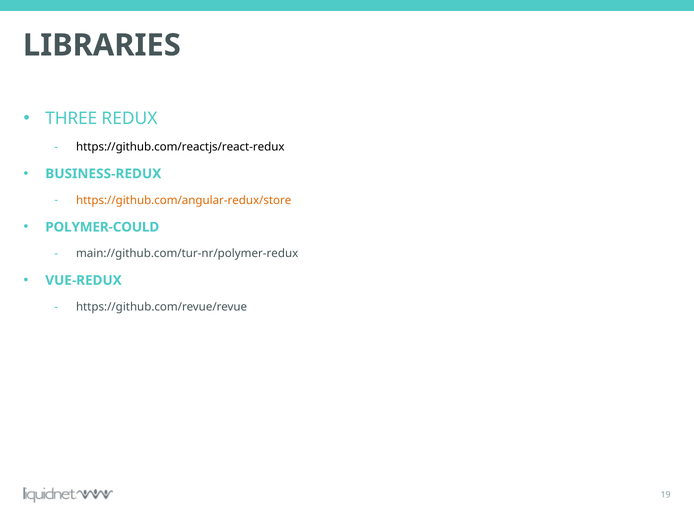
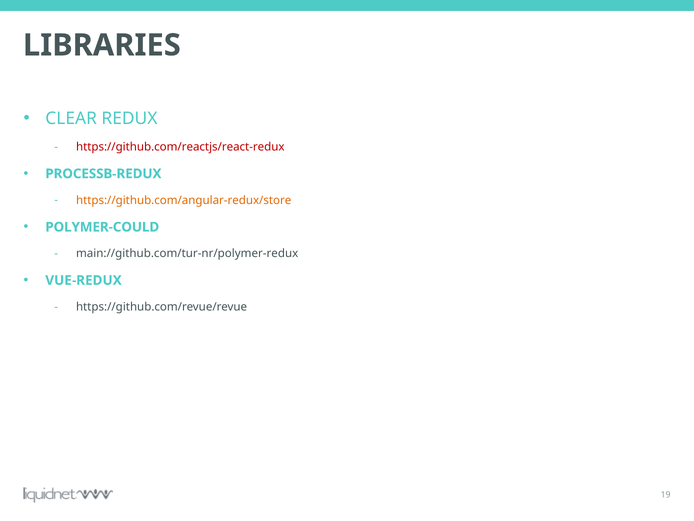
THREE: THREE -> CLEAR (71, 118)
https://github.com/reactjs/react-redux colour: black -> red (180, 147)
BUSINESS-REDUX: BUSINESS-REDUX -> PROCESSB-REDUX (103, 174)
